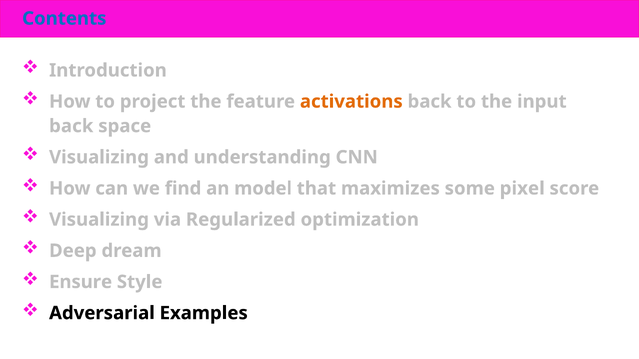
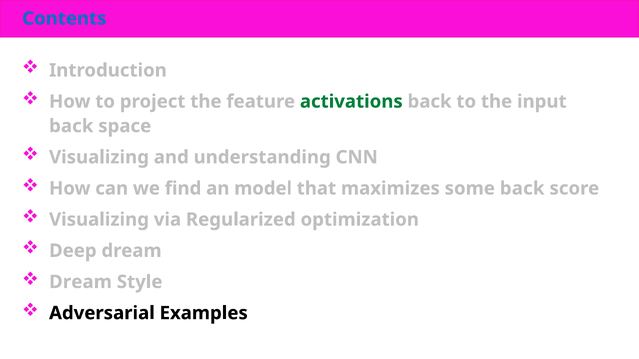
activations colour: orange -> green (351, 102)
some pixel: pixel -> back (522, 189)
Ensure: Ensure -> Dream (80, 282)
